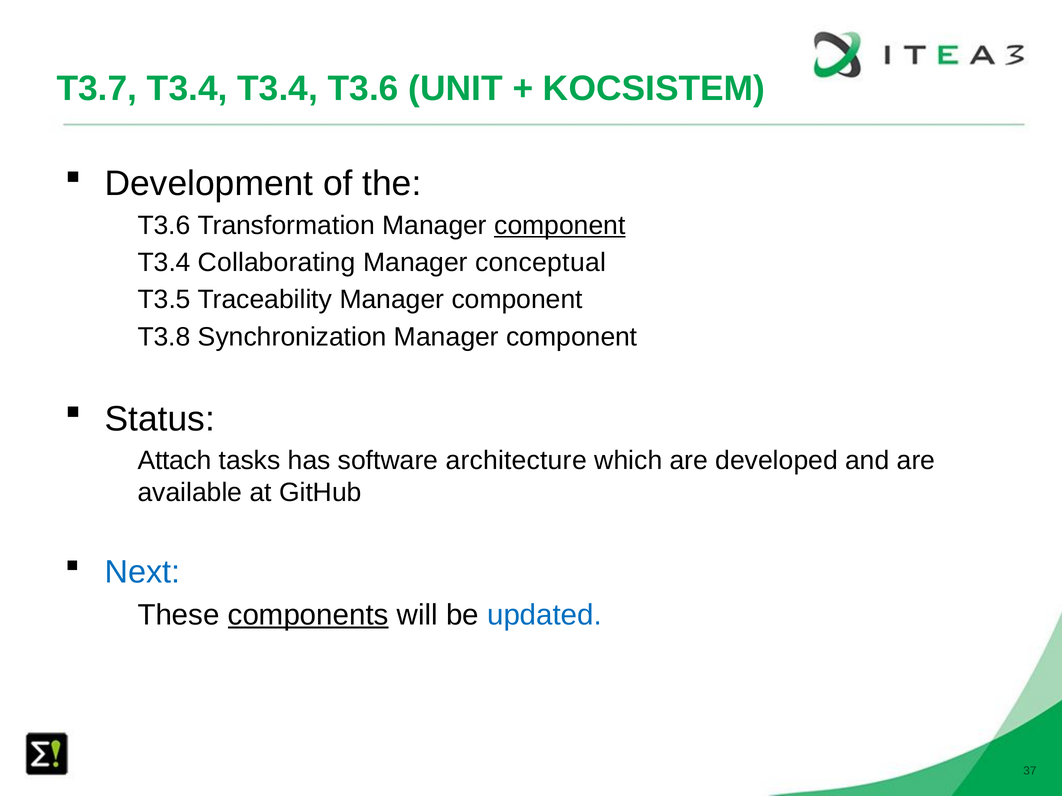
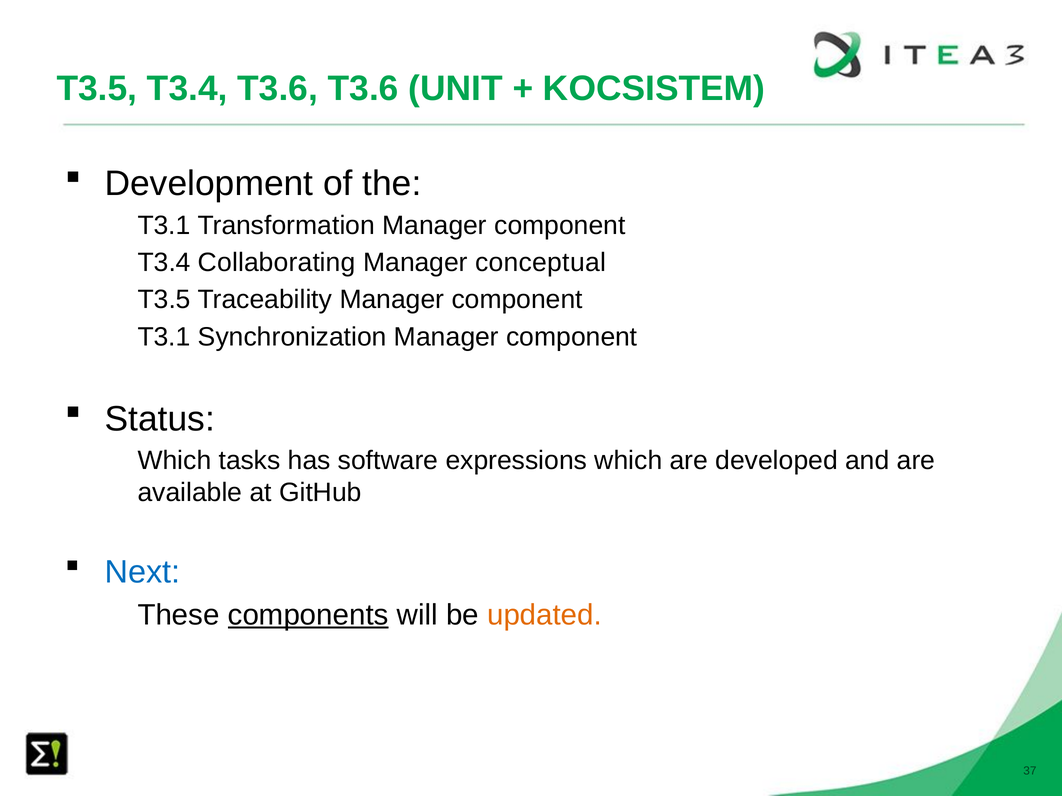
T3.7: T3.7 -> T3.5 (97, 89)
T3.4 T3.4: T3.4 -> T3.6 (278, 89)
T3.6: T3.6 -> T3.1 (164, 226)
component underline: present -> none (560, 226)
T3.8: T3.8 -> T3.1 (164, 337)
Attach: Attach -> Which (174, 461)
architecture: architecture -> expressions (516, 461)
updated colour: blue -> orange (545, 615)
